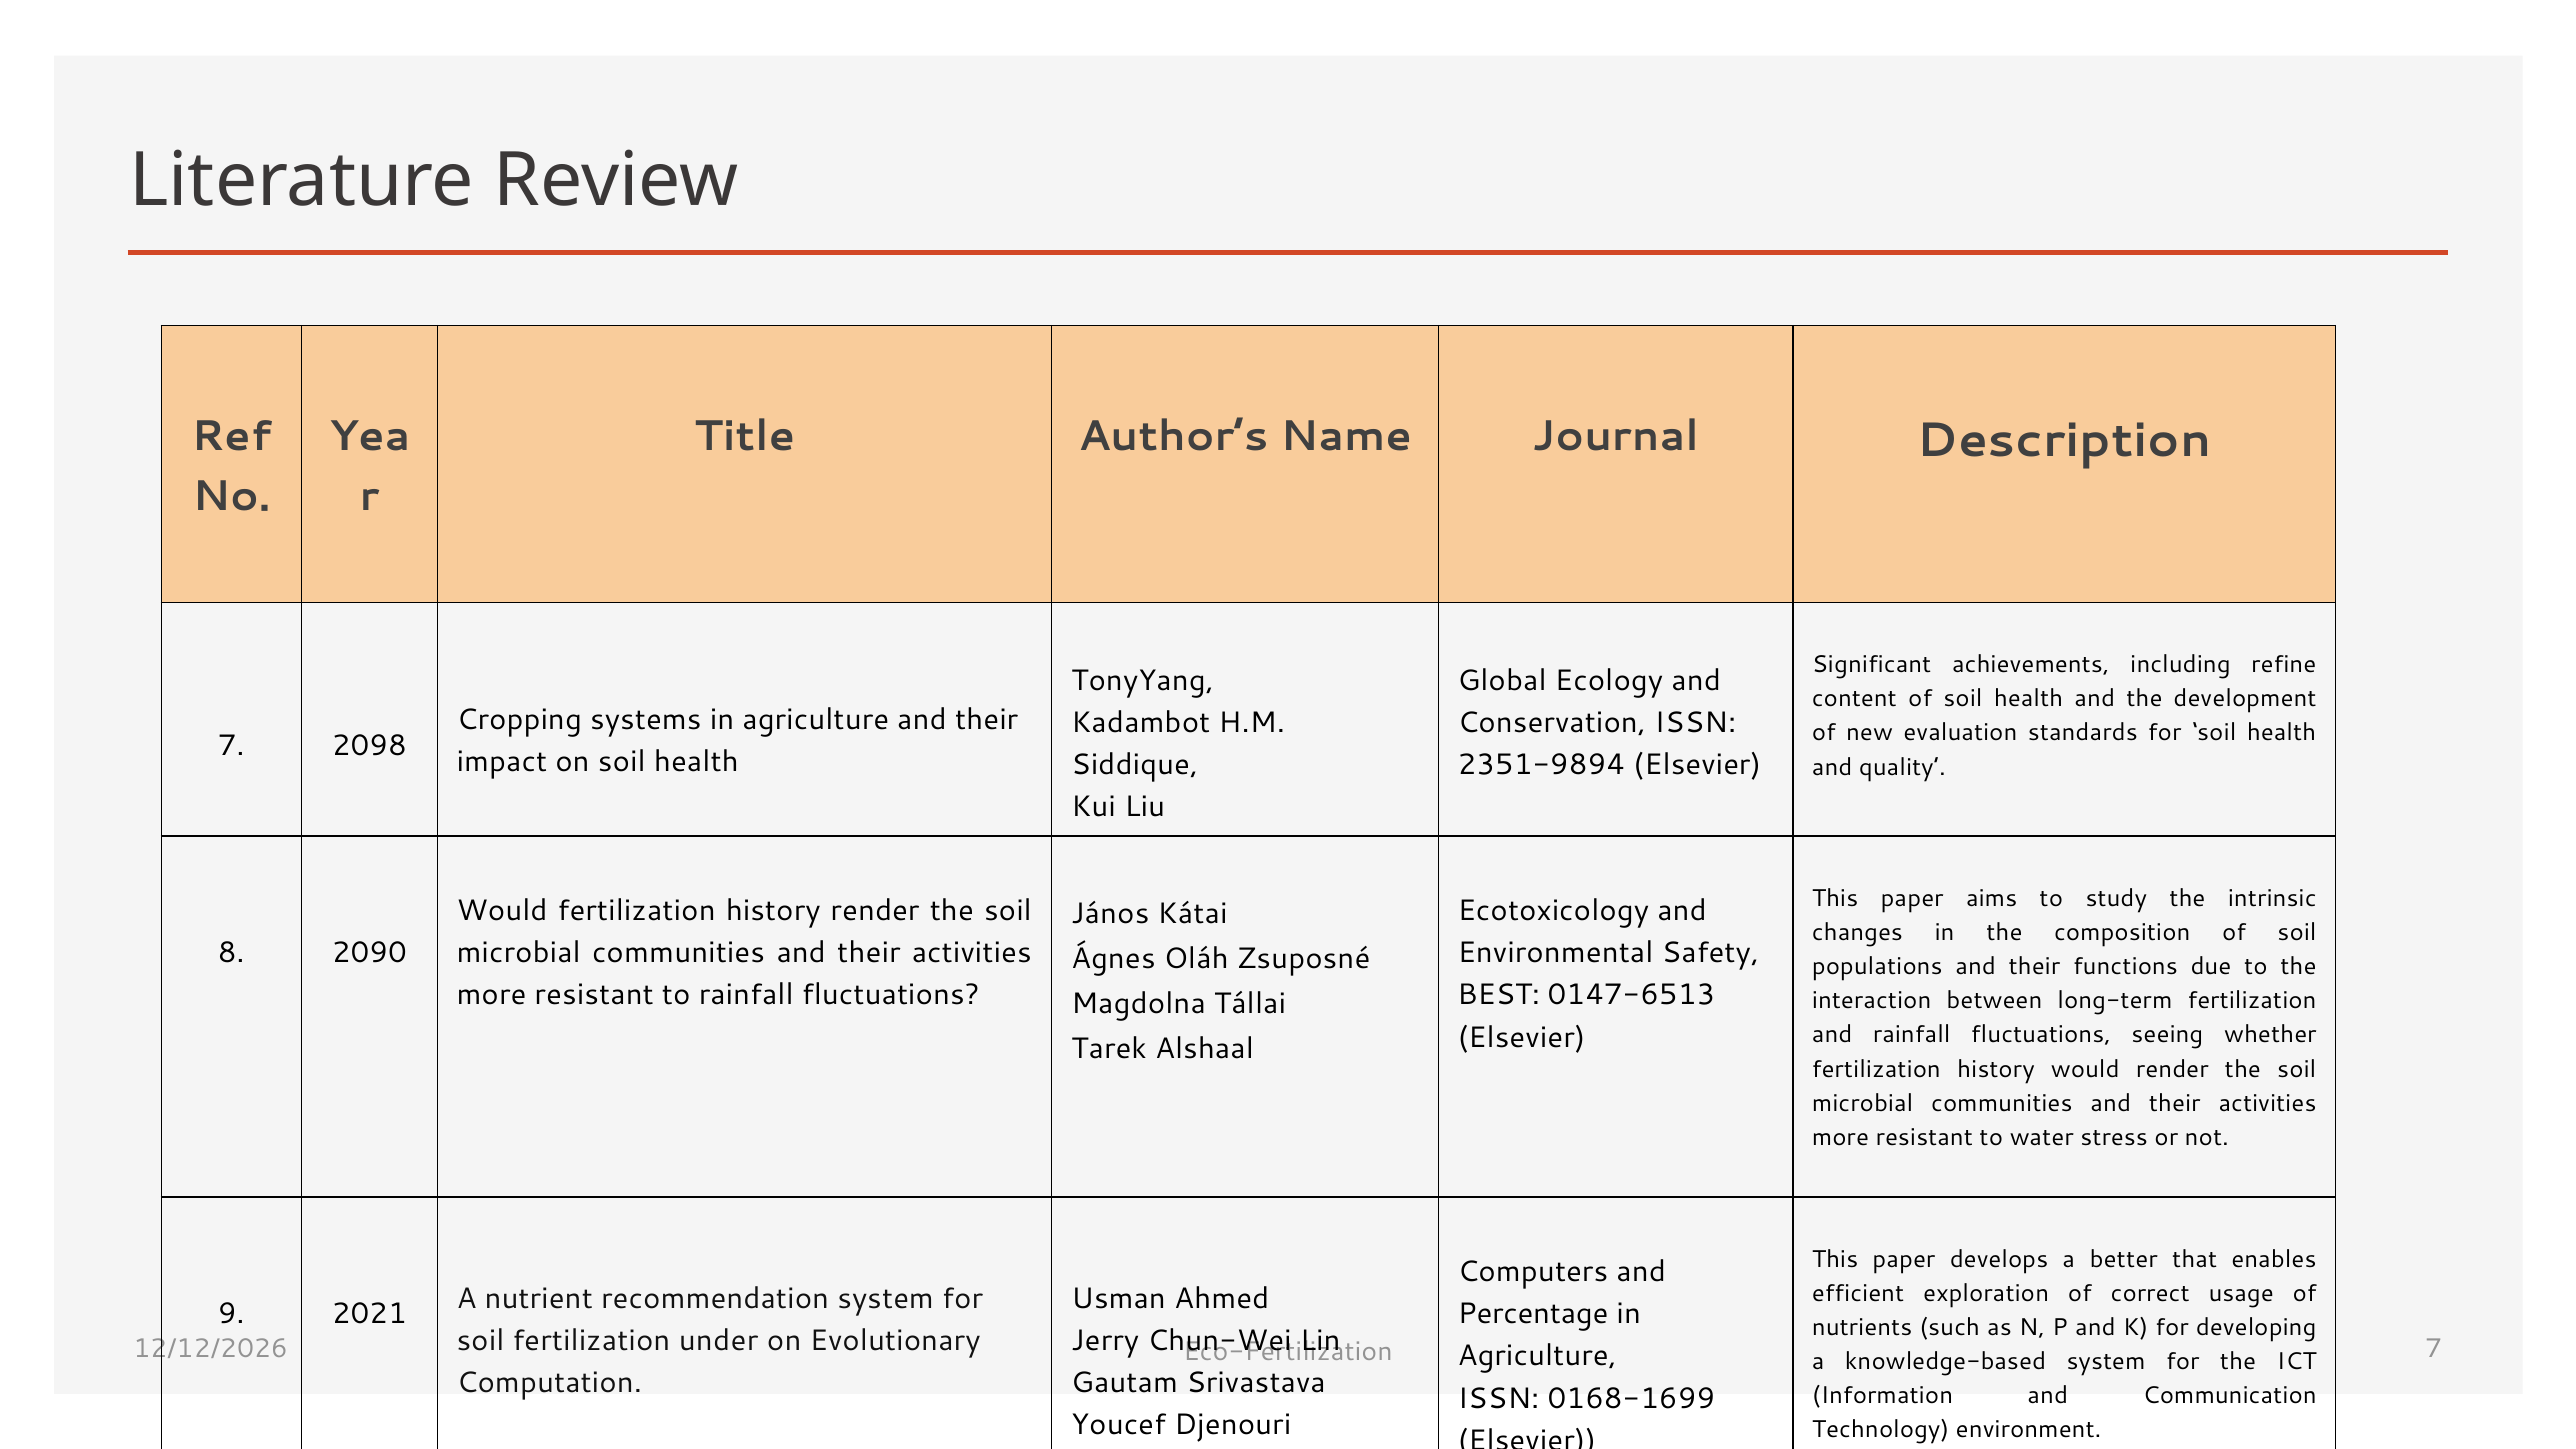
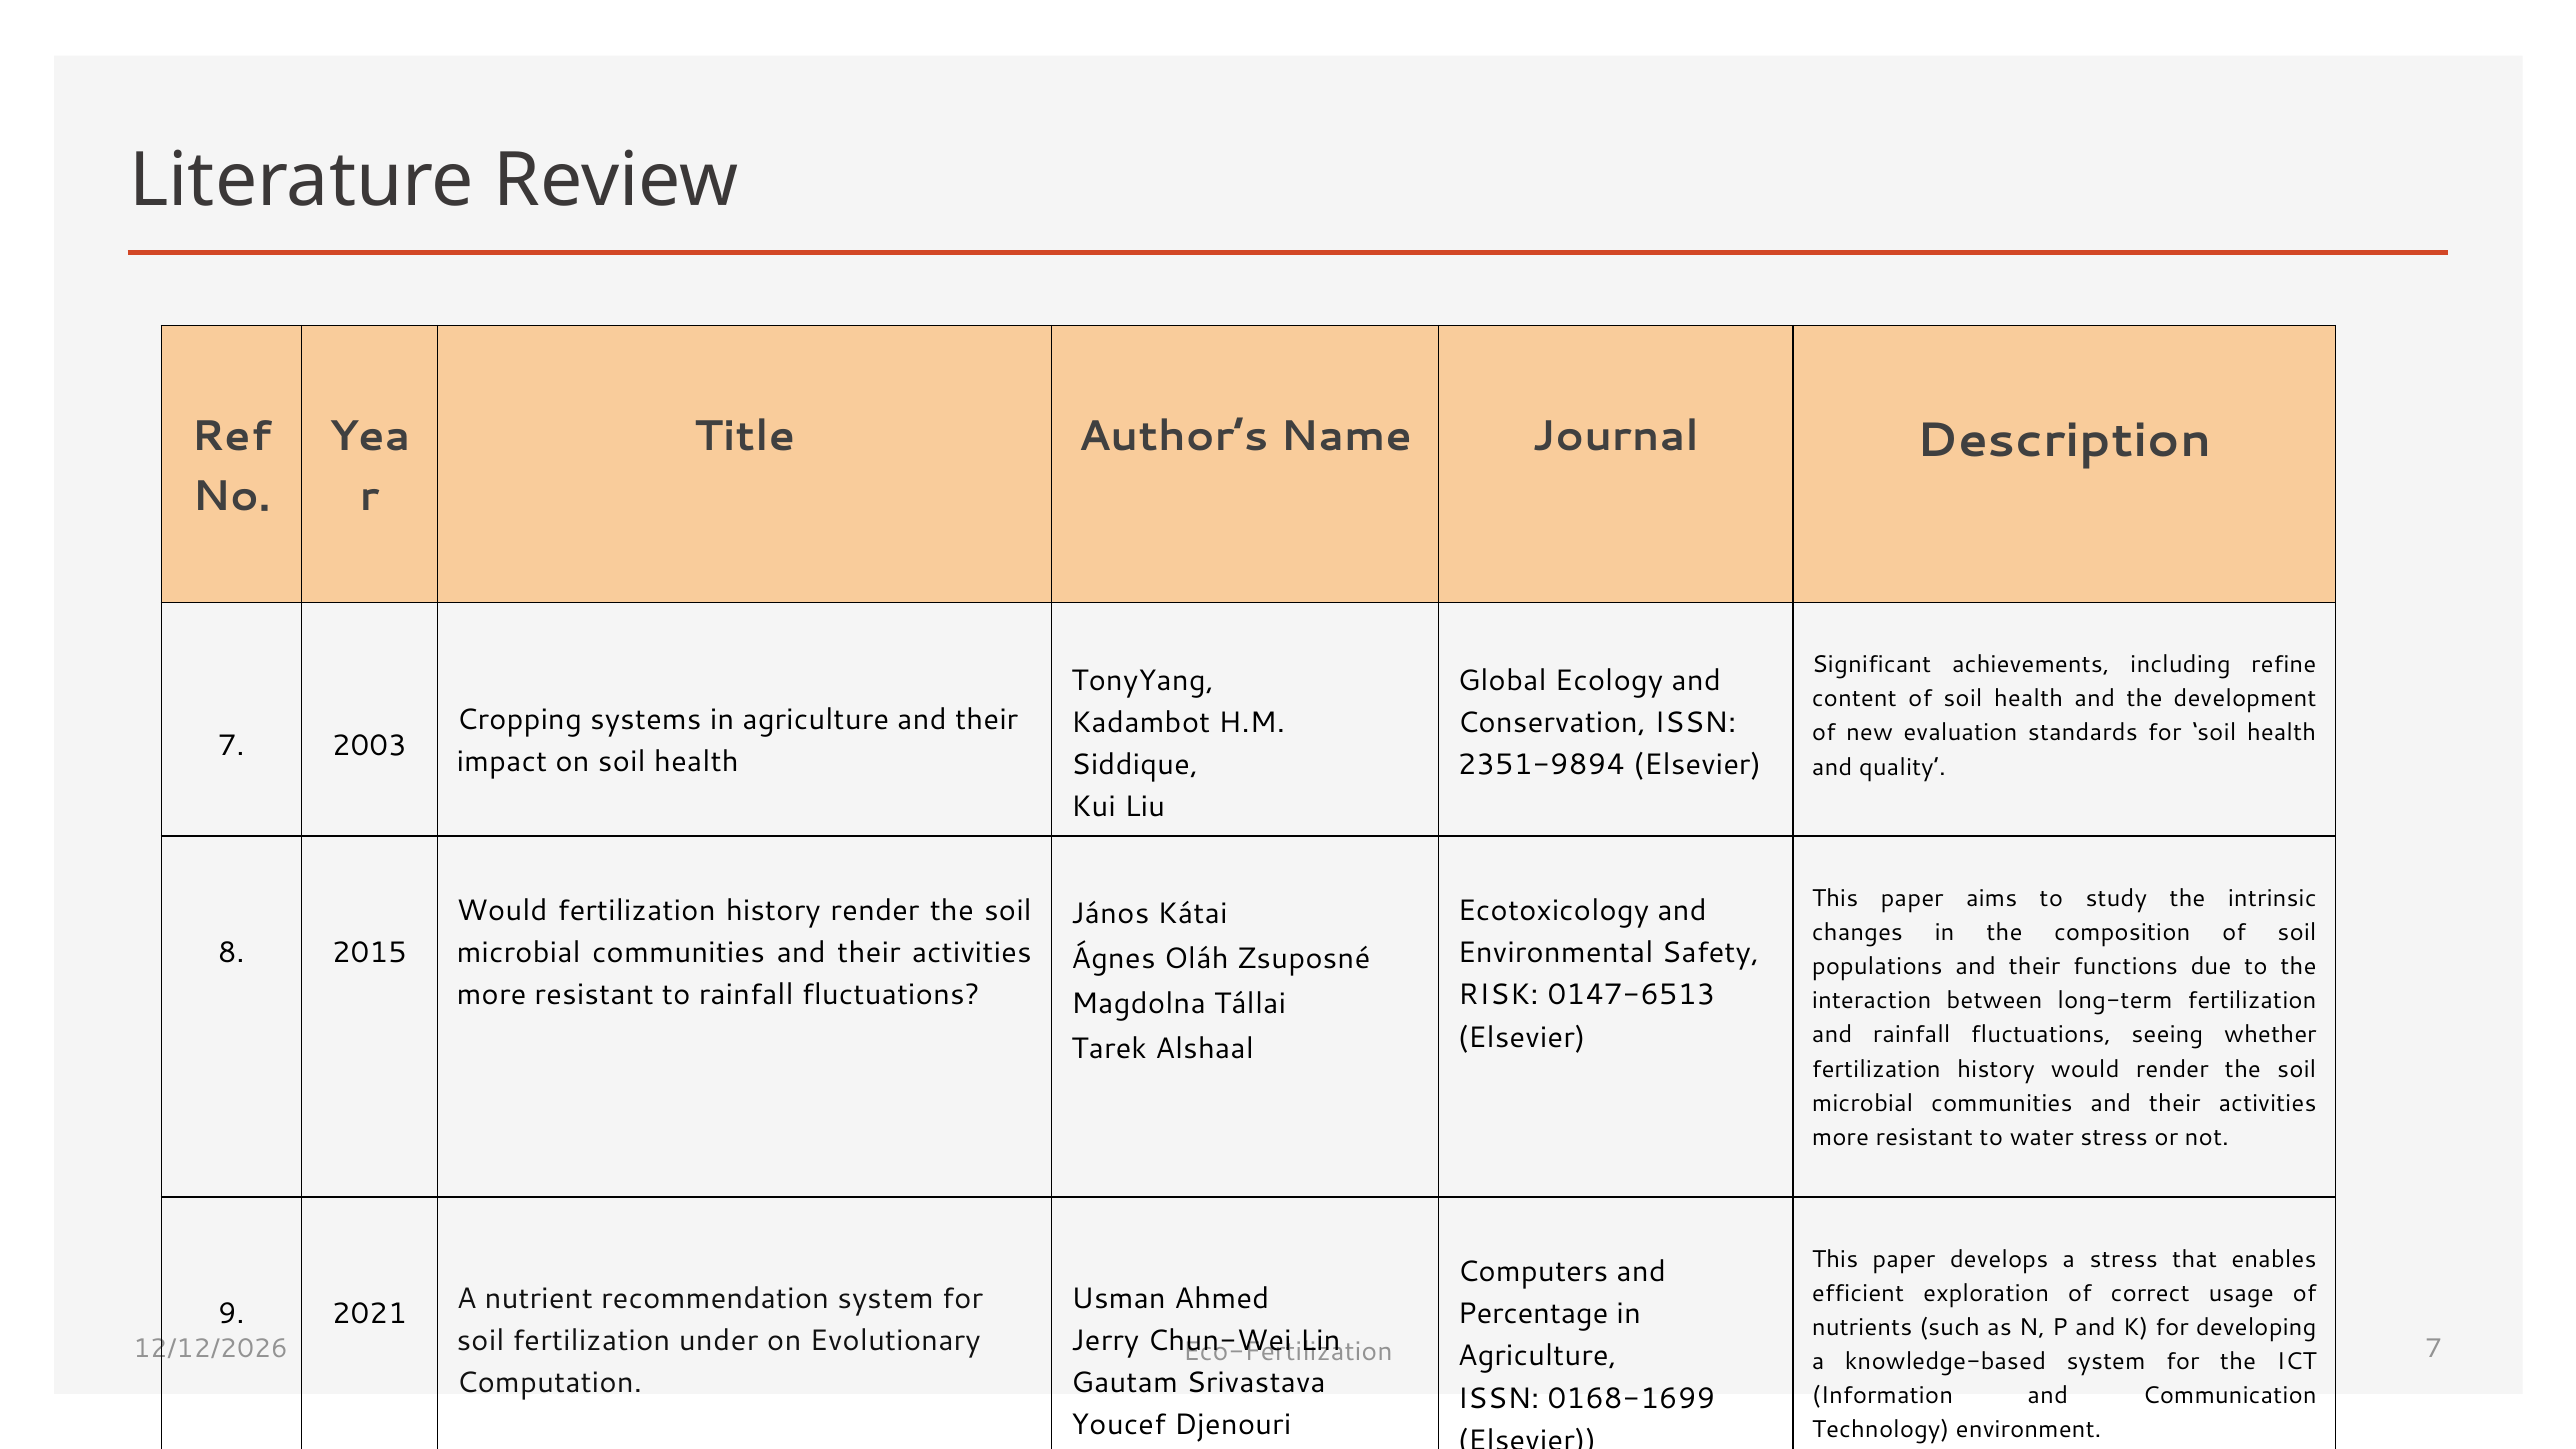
2098: 2098 -> 2003 (369, 745)
2090: 2090 -> 2015 (369, 953)
BEST: BEST -> RISK (1498, 995)
a better: better -> stress (2124, 1259)
